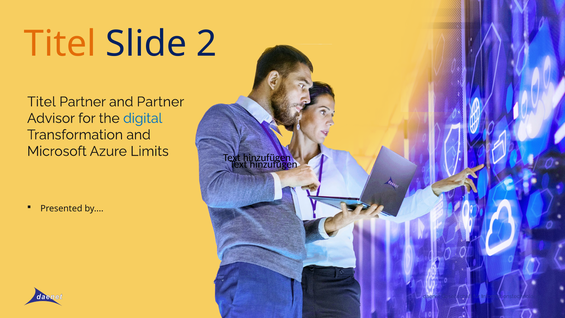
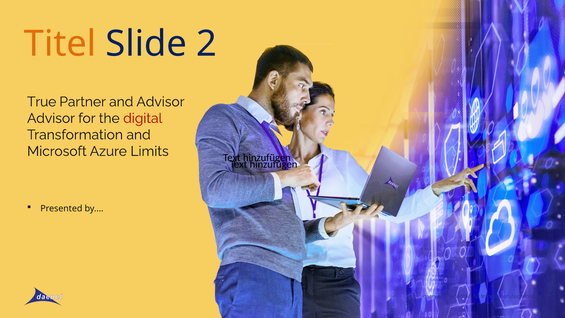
Titel: Titel -> True (42, 102)
and Partner: Partner -> Advisor (160, 102)
digital colour: blue -> red (143, 118)
